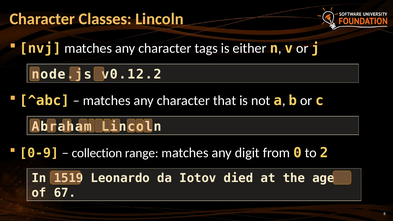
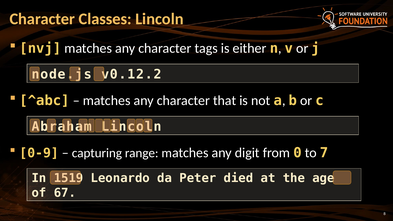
collection: collection -> capturing (97, 153)
2: 2 -> 7 (324, 153)
Iotov: Iotov -> Peter (198, 178)
